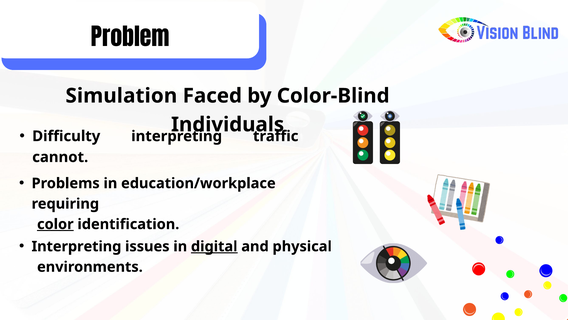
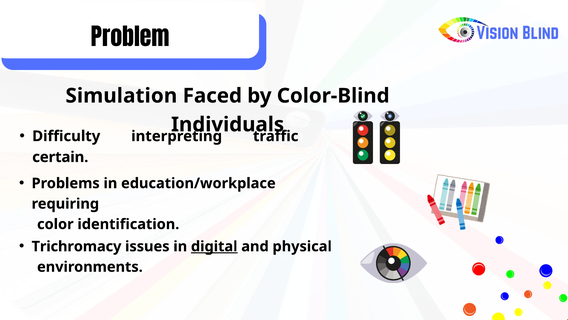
cannot: cannot -> certain (60, 157)
color underline: present -> none (55, 224)
Interpreting: Interpreting -> Trichromacy (76, 246)
